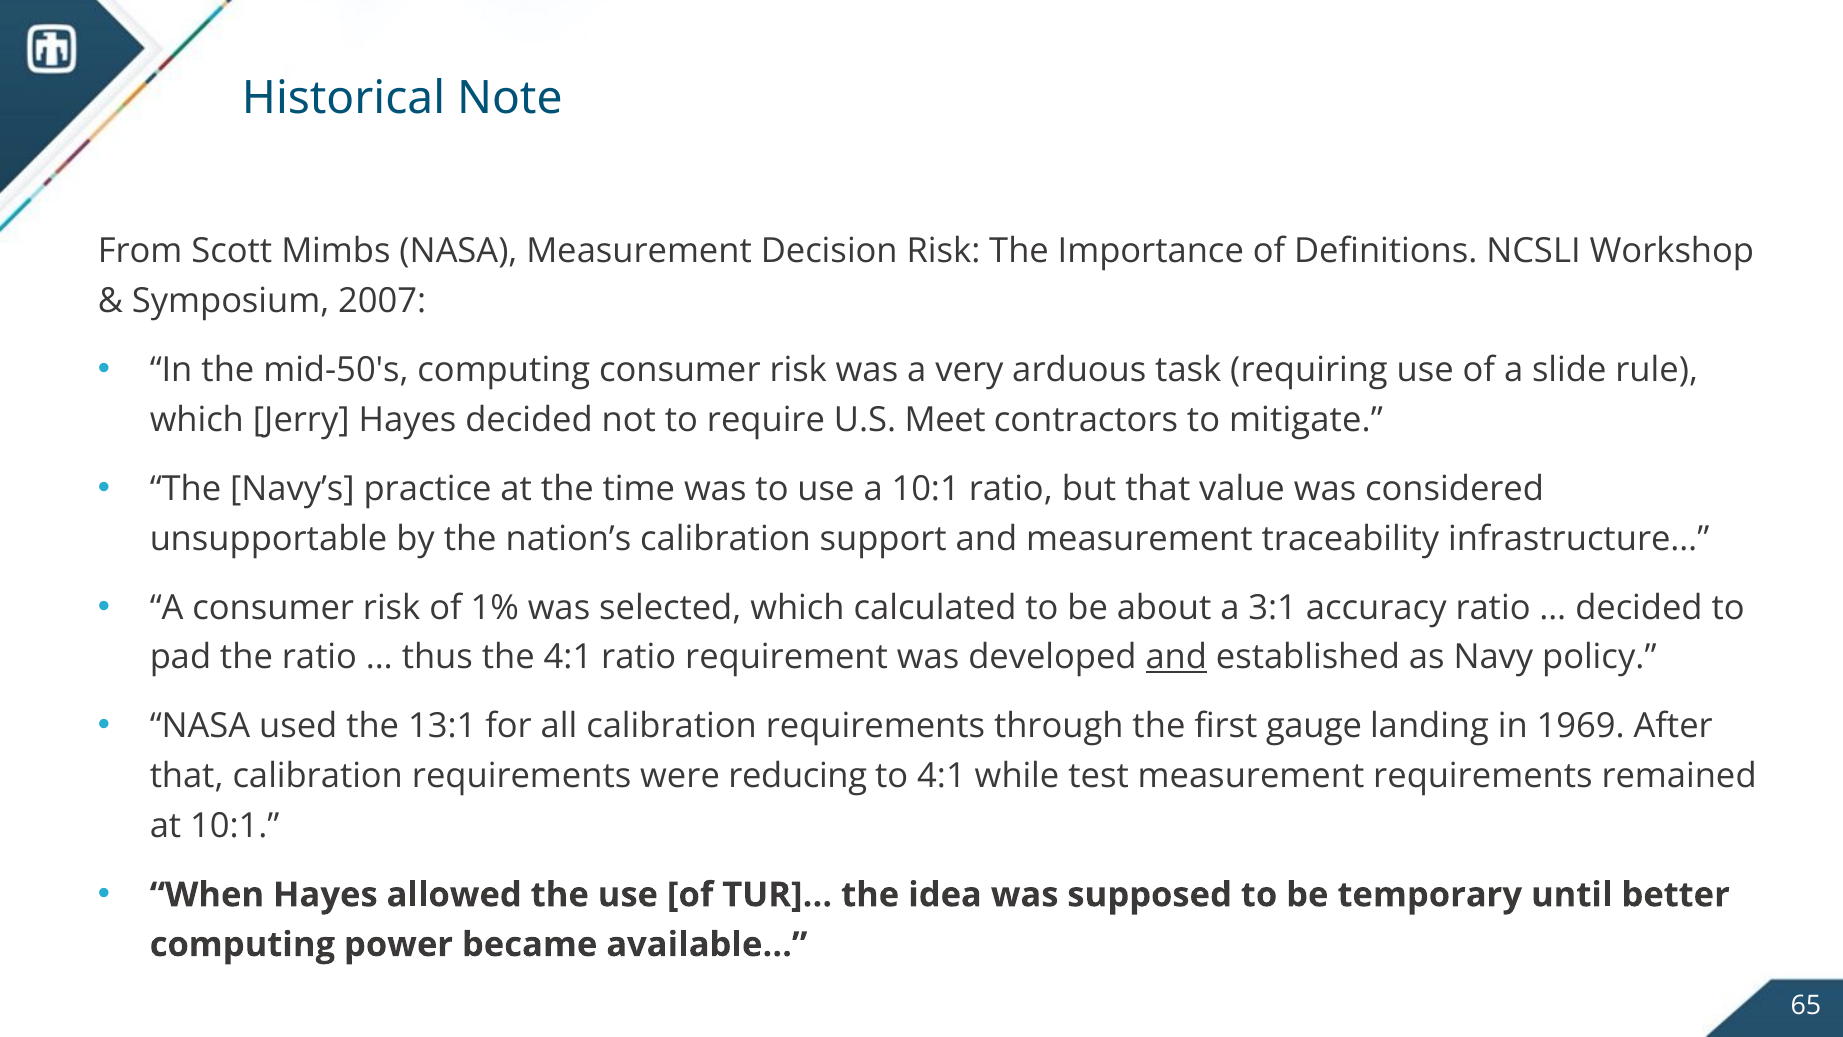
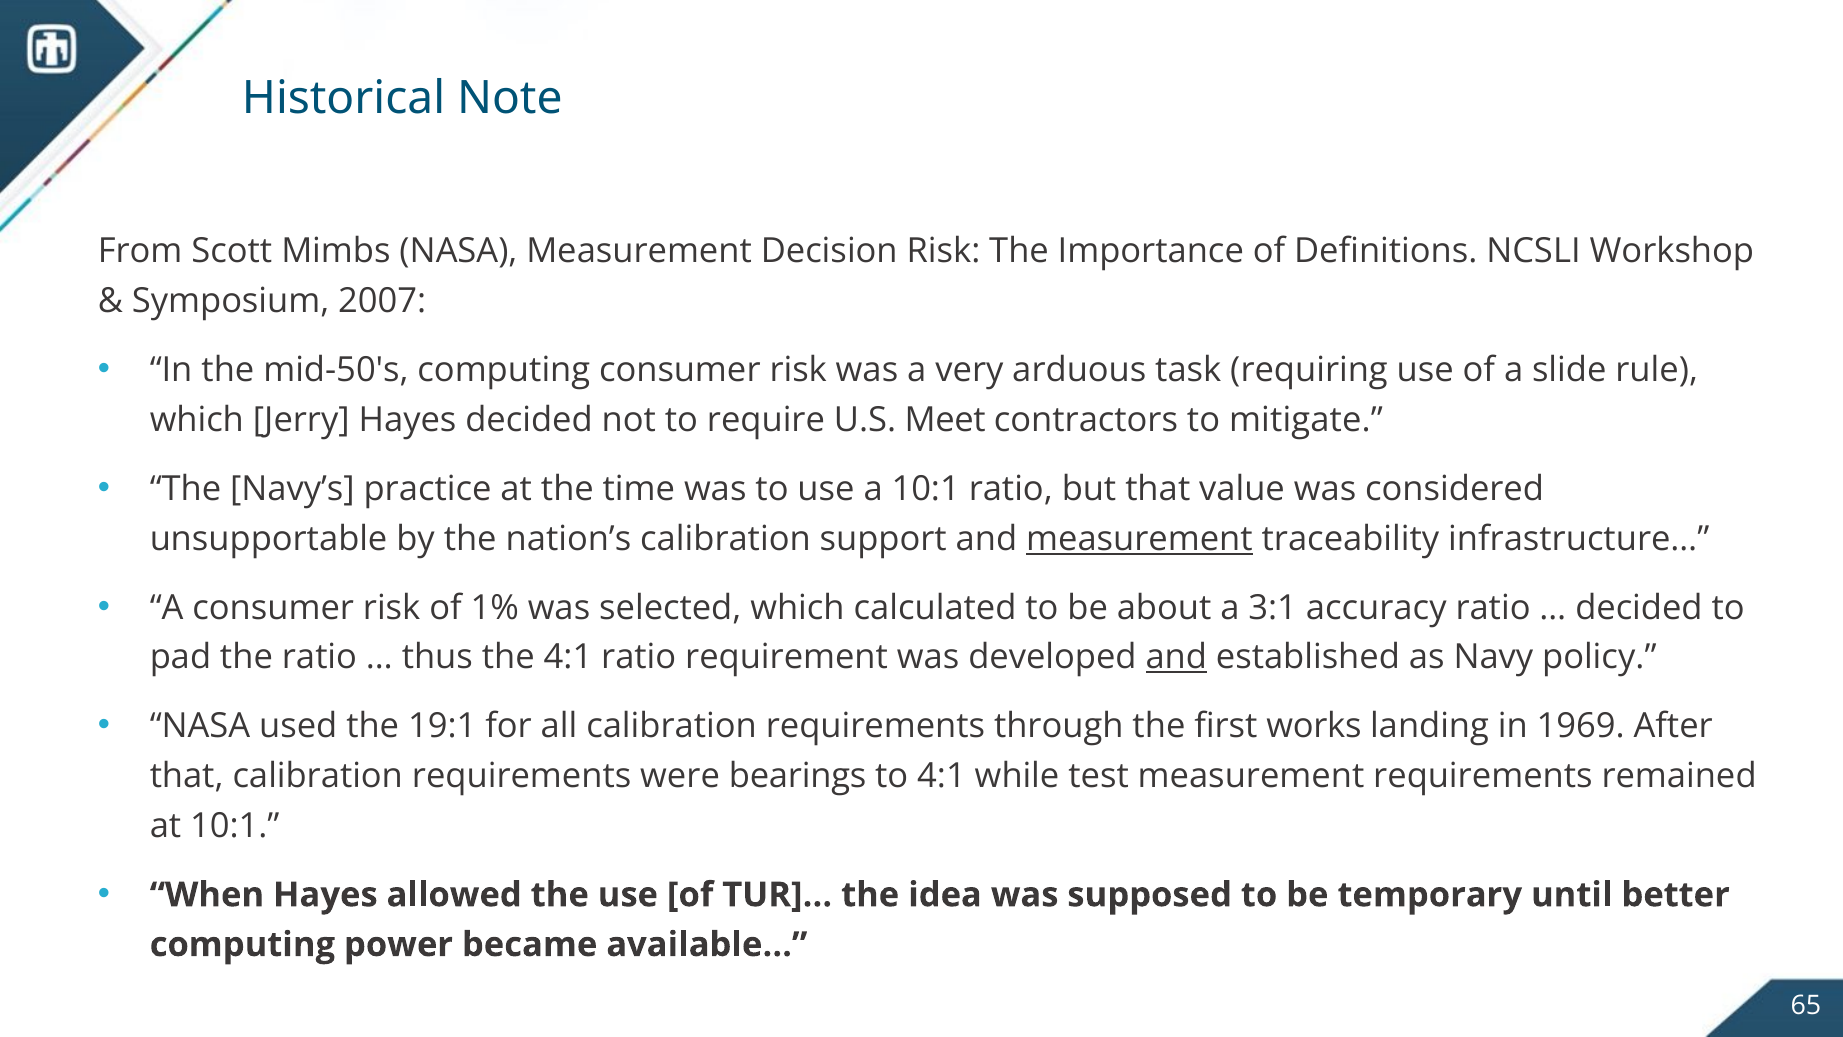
measurement underline: none -> present (1139, 539)
13:1: 13:1 -> 19:1 (442, 726)
gauge: gauge -> works (1314, 726)
reducing: reducing -> bearings (798, 776)
